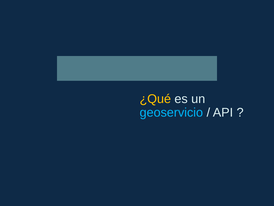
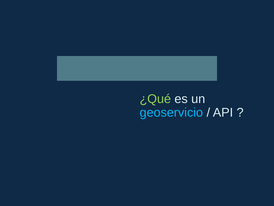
¿Qué colour: yellow -> light green (155, 99)
